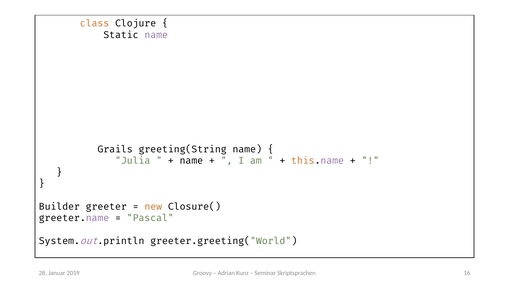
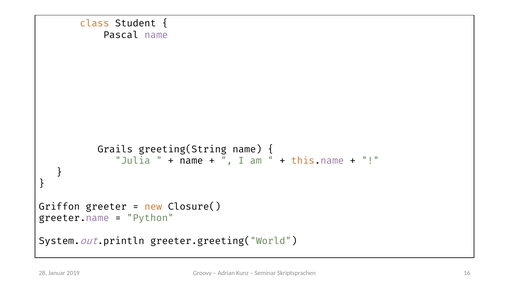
Clojure: Clojure -> Student (136, 24)
Static: Static -> Pascal (121, 35)
Builder: Builder -> Griffon (59, 207)
Pascal: Pascal -> Python (150, 218)
